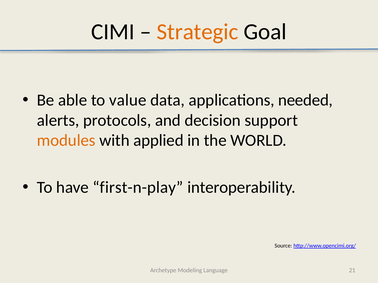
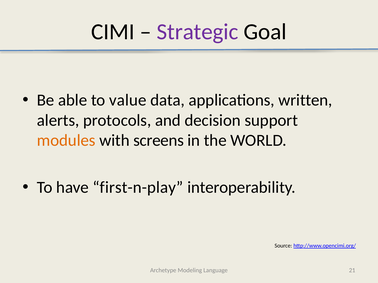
Strategic colour: orange -> purple (198, 32)
needed: needed -> written (305, 100)
applied: applied -> screens (159, 141)
